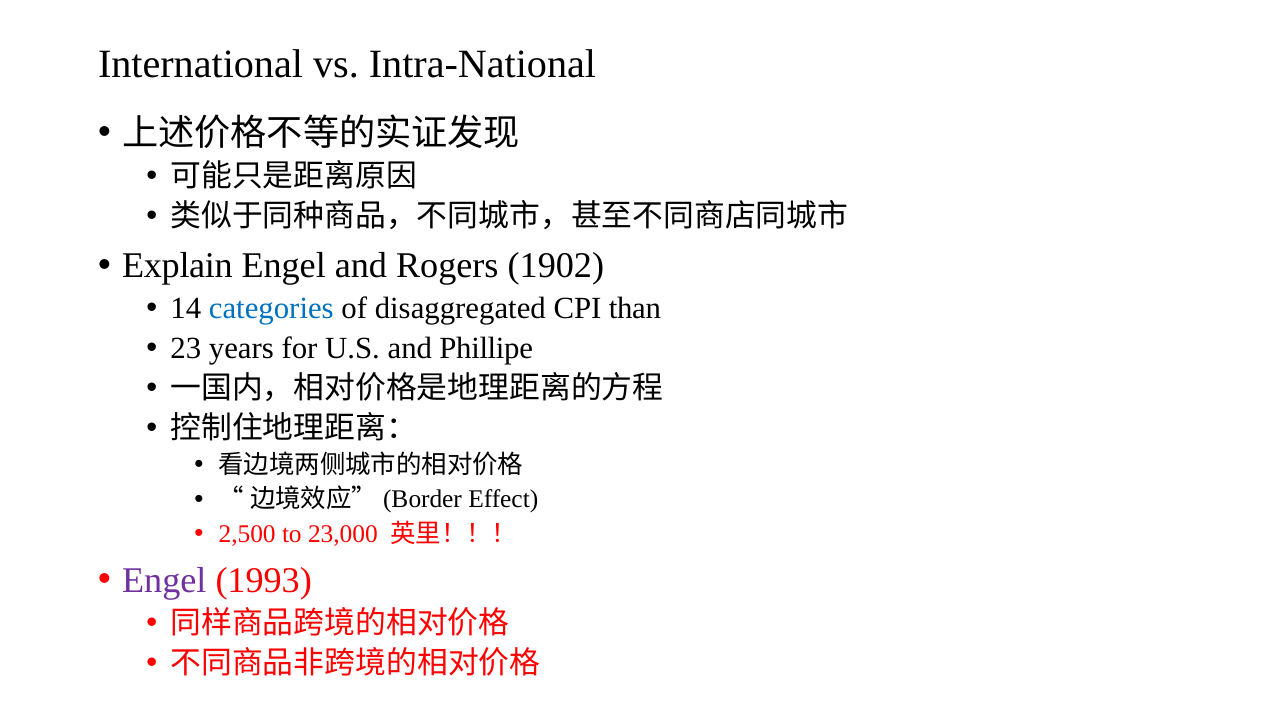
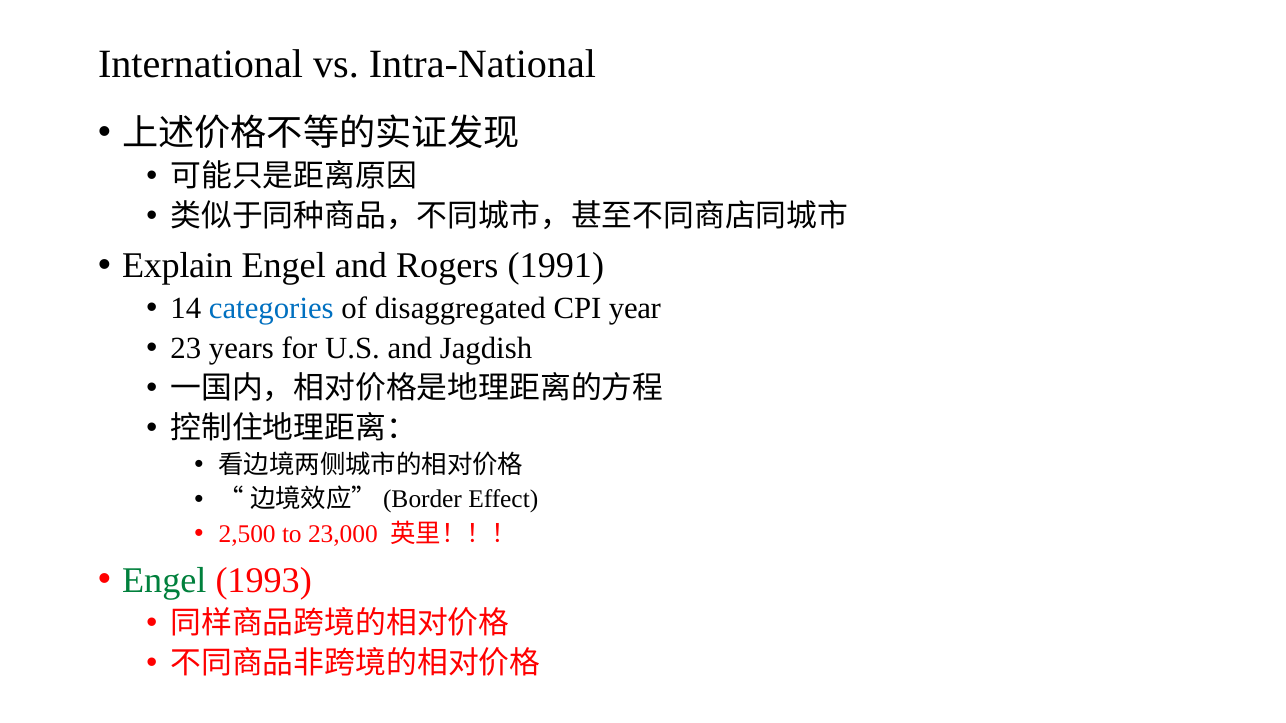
1902: 1902 -> 1991 (556, 266)
than: than -> year (635, 309)
Phillipe: Phillipe -> Jagdish (486, 349)
Engel colour: purple -> green (164, 581)
